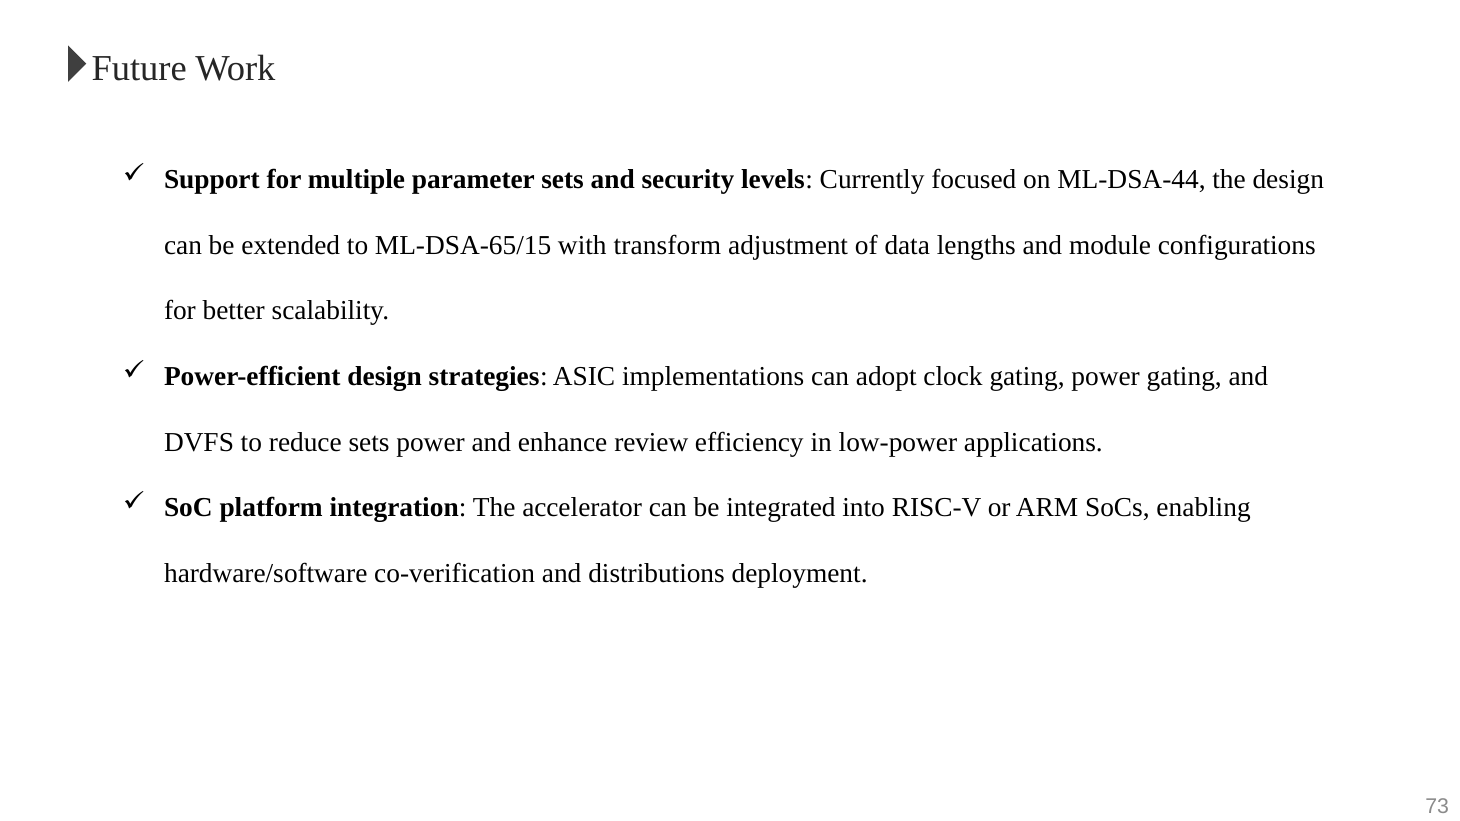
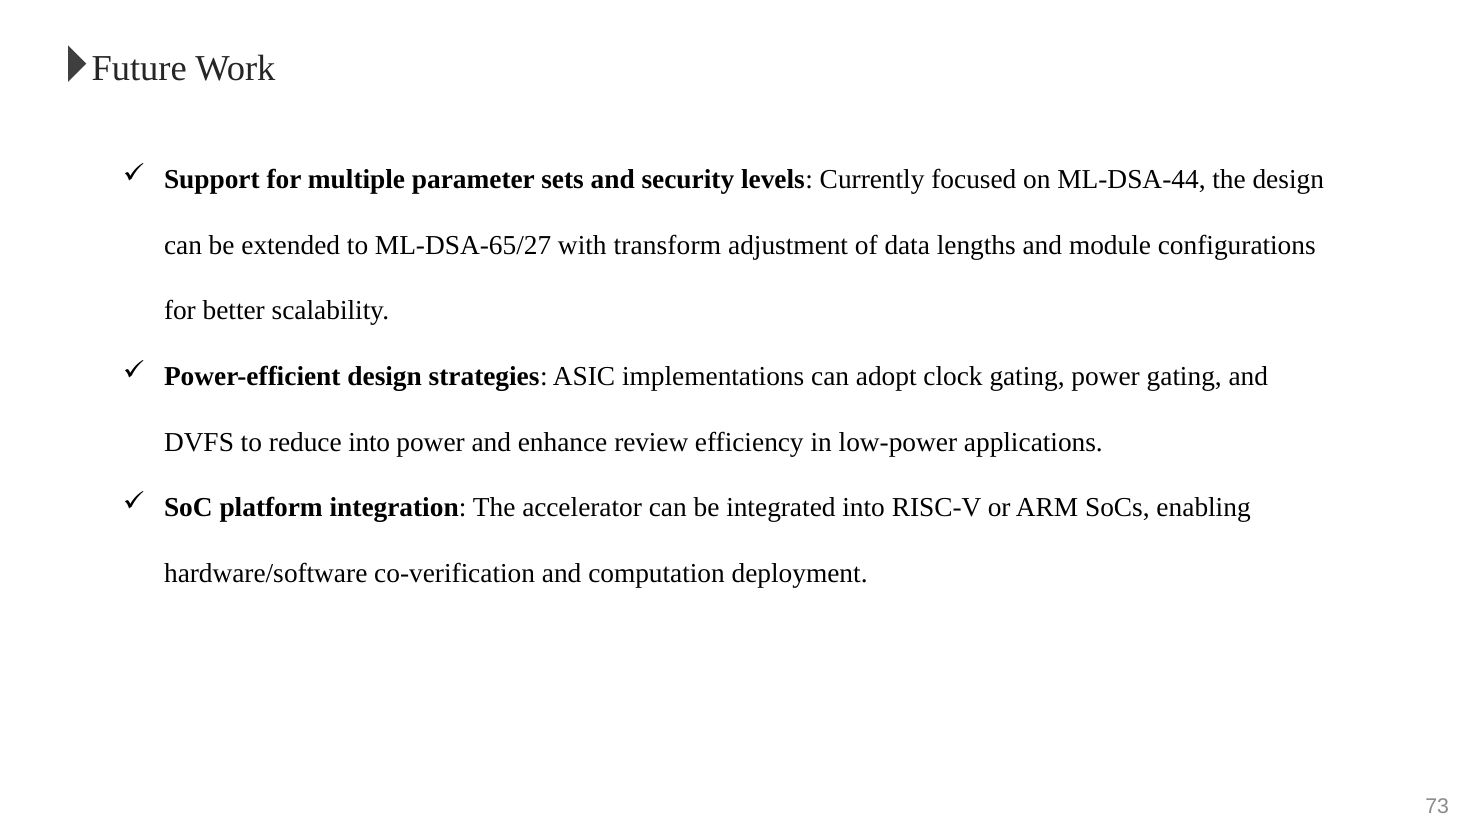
ML-DSA-65/15: ML-DSA-65/15 -> ML-DSA-65/27 (463, 245)
reduce sets: sets -> into (369, 442)
distributions: distributions -> computation (657, 574)
